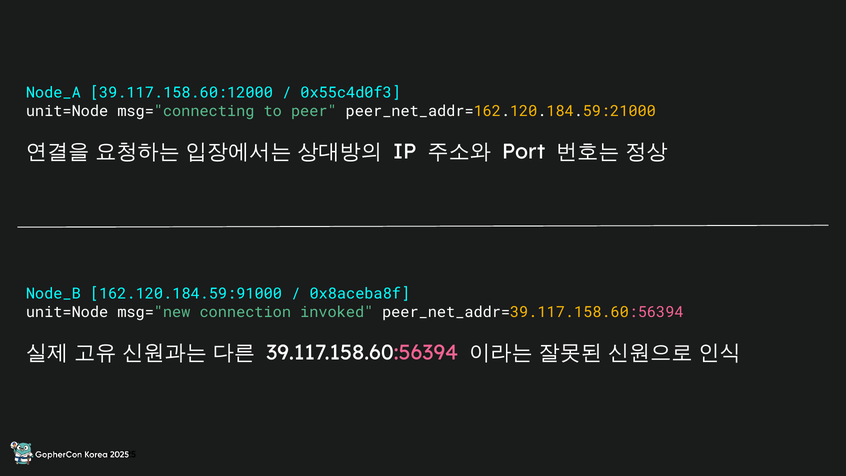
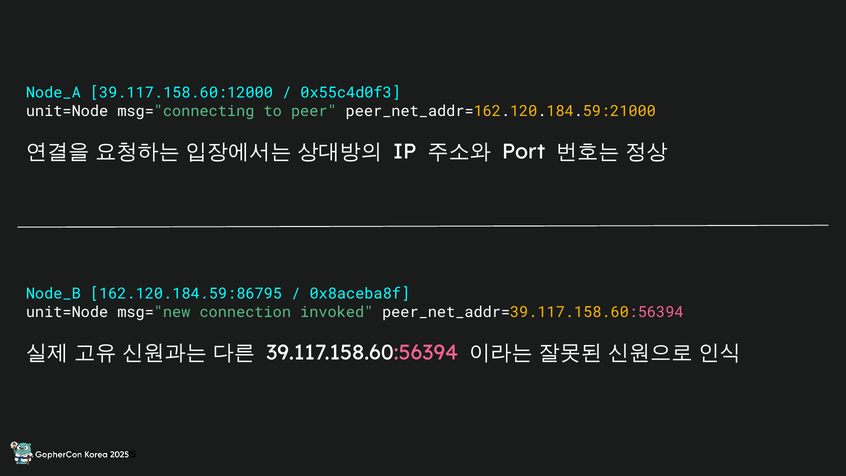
162.120.184.59:91000: 162.120.184.59:91000 -> 162.120.184.59:86795 (186, 294)
